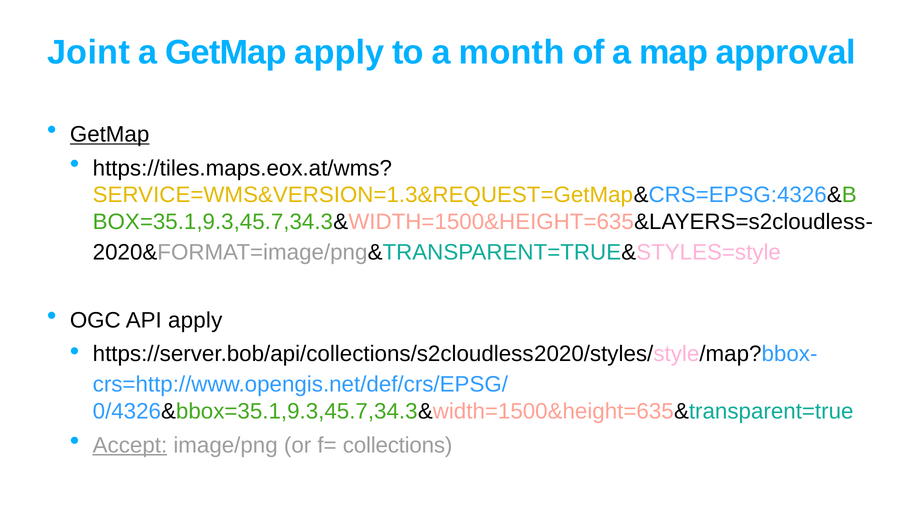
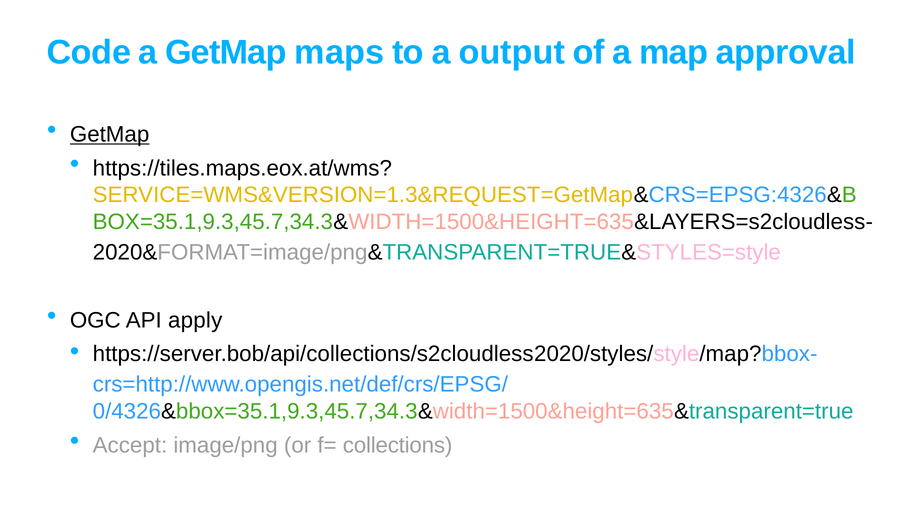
Joint: Joint -> Code (89, 53)
GetMap apply: apply -> maps (339, 53)
month: month -> output (512, 53)
Accept underline: present -> none (130, 446)
